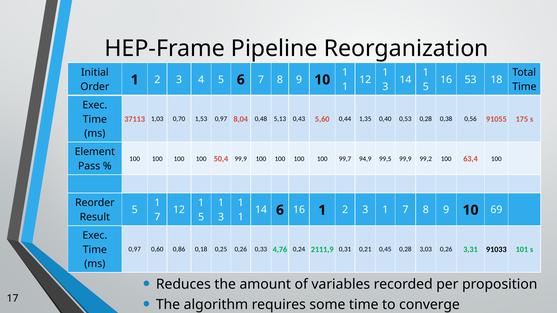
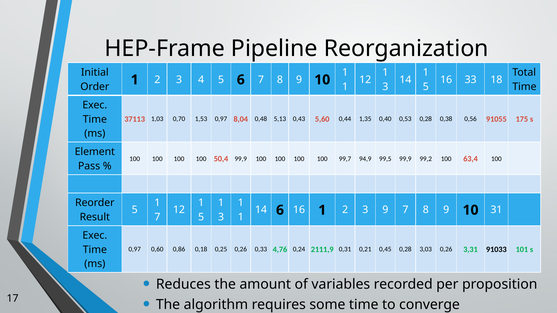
53: 53 -> 33 (471, 80)
2 3 1: 1 -> 9 (385, 210)
69: 69 -> 31 (496, 210)
